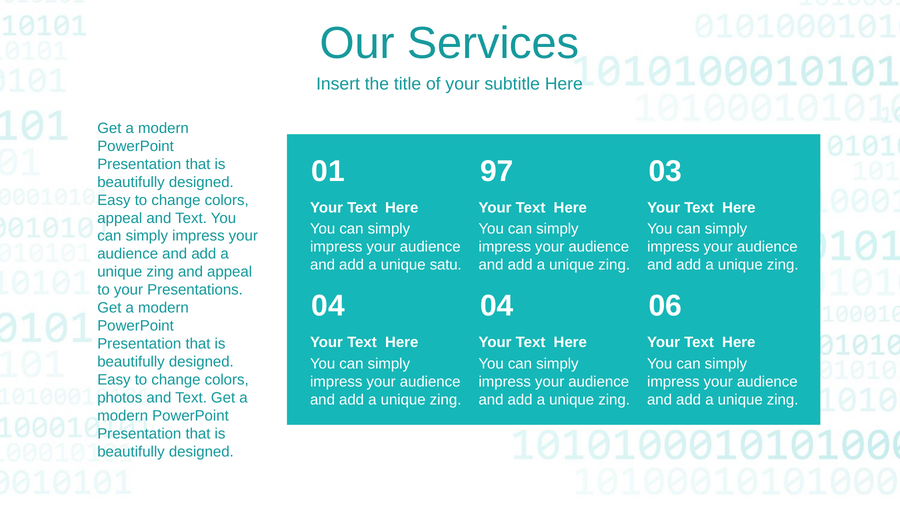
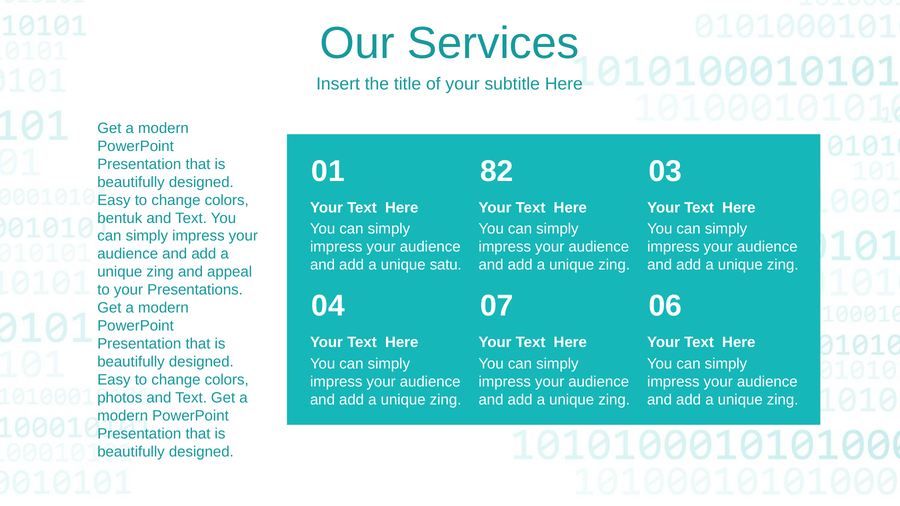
97: 97 -> 82 (497, 171)
appeal: appeal -> bentuk (120, 218)
04 04: 04 -> 07 (497, 306)
